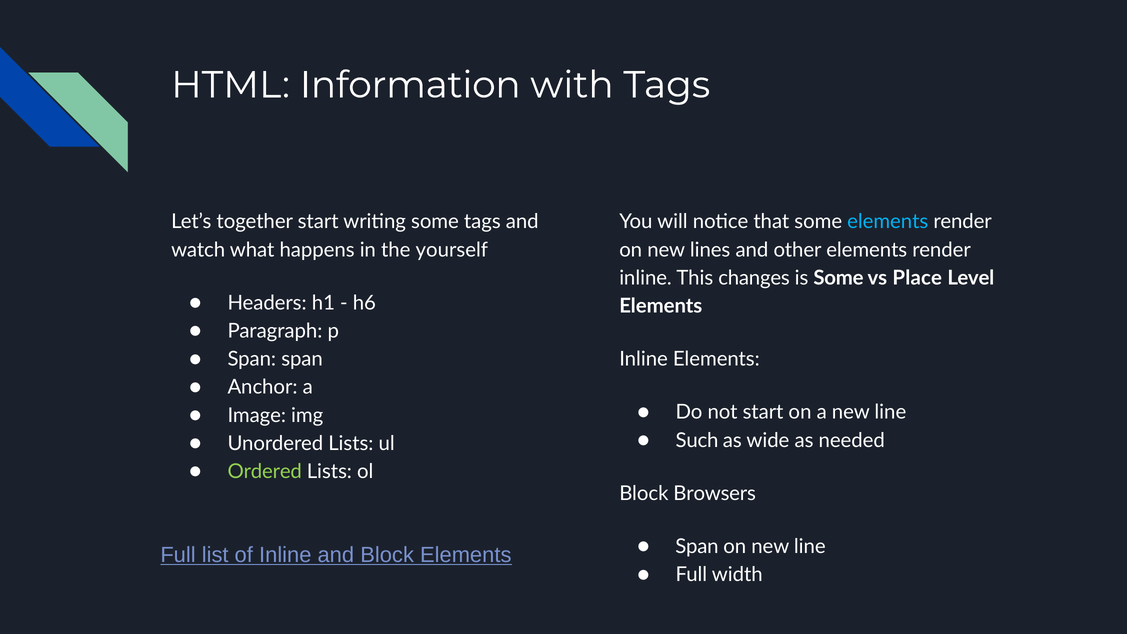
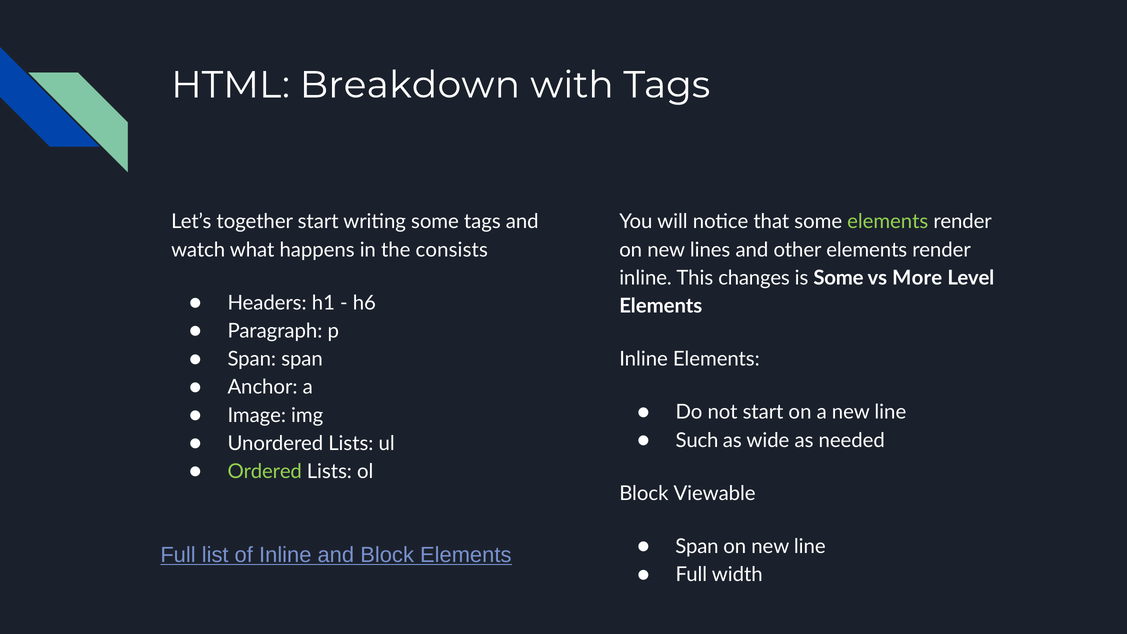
Information: Information -> Breakdown (410, 85)
elements colour: light blue -> light green (888, 222)
yourself: yourself -> consists (452, 250)
Place: Place -> More (917, 278)
Browsers: Browsers -> Viewable (715, 493)
